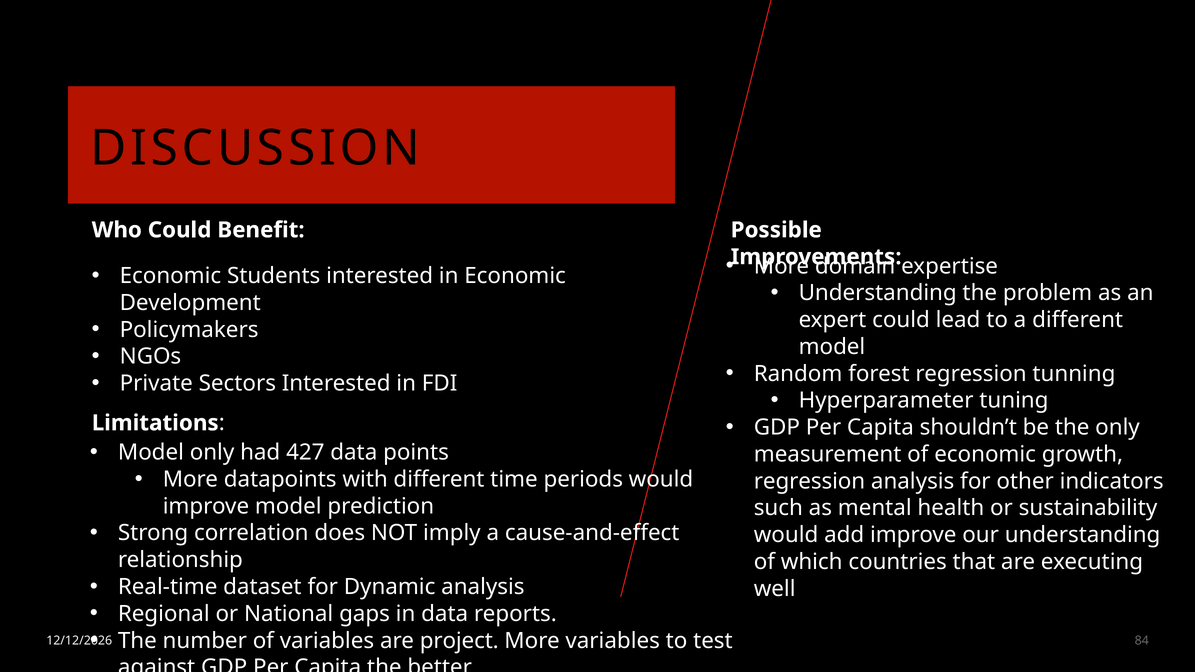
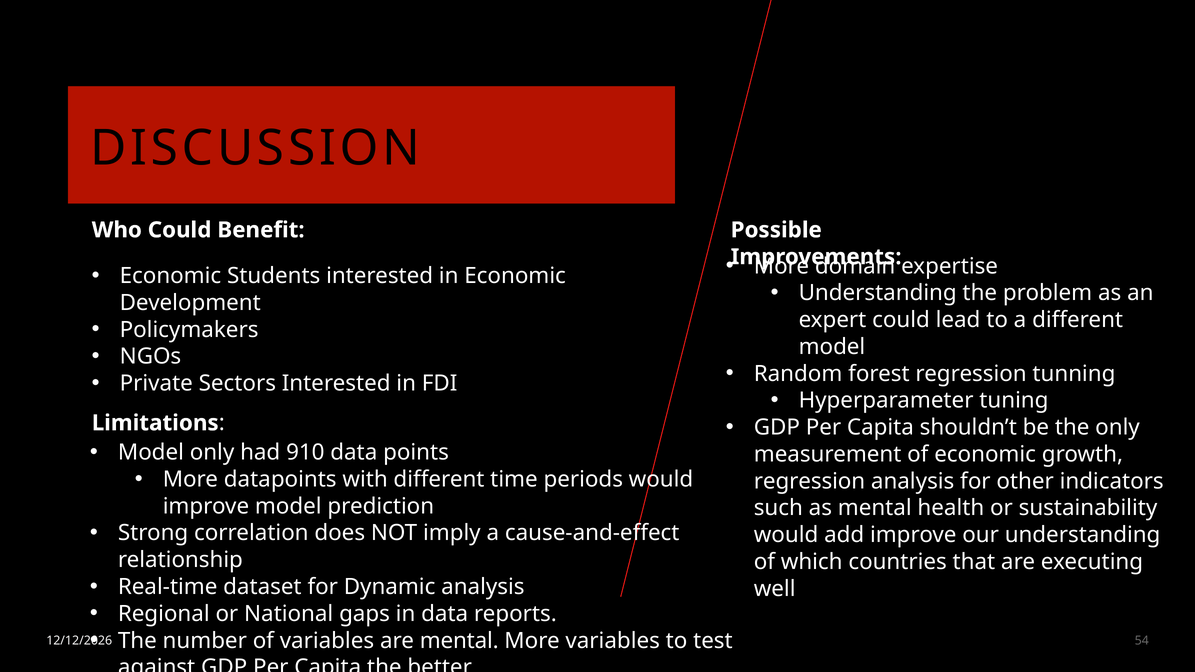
427: 427 -> 910 (305, 453)
are project: project -> mental (459, 641)
84: 84 -> 54 (1142, 641)
